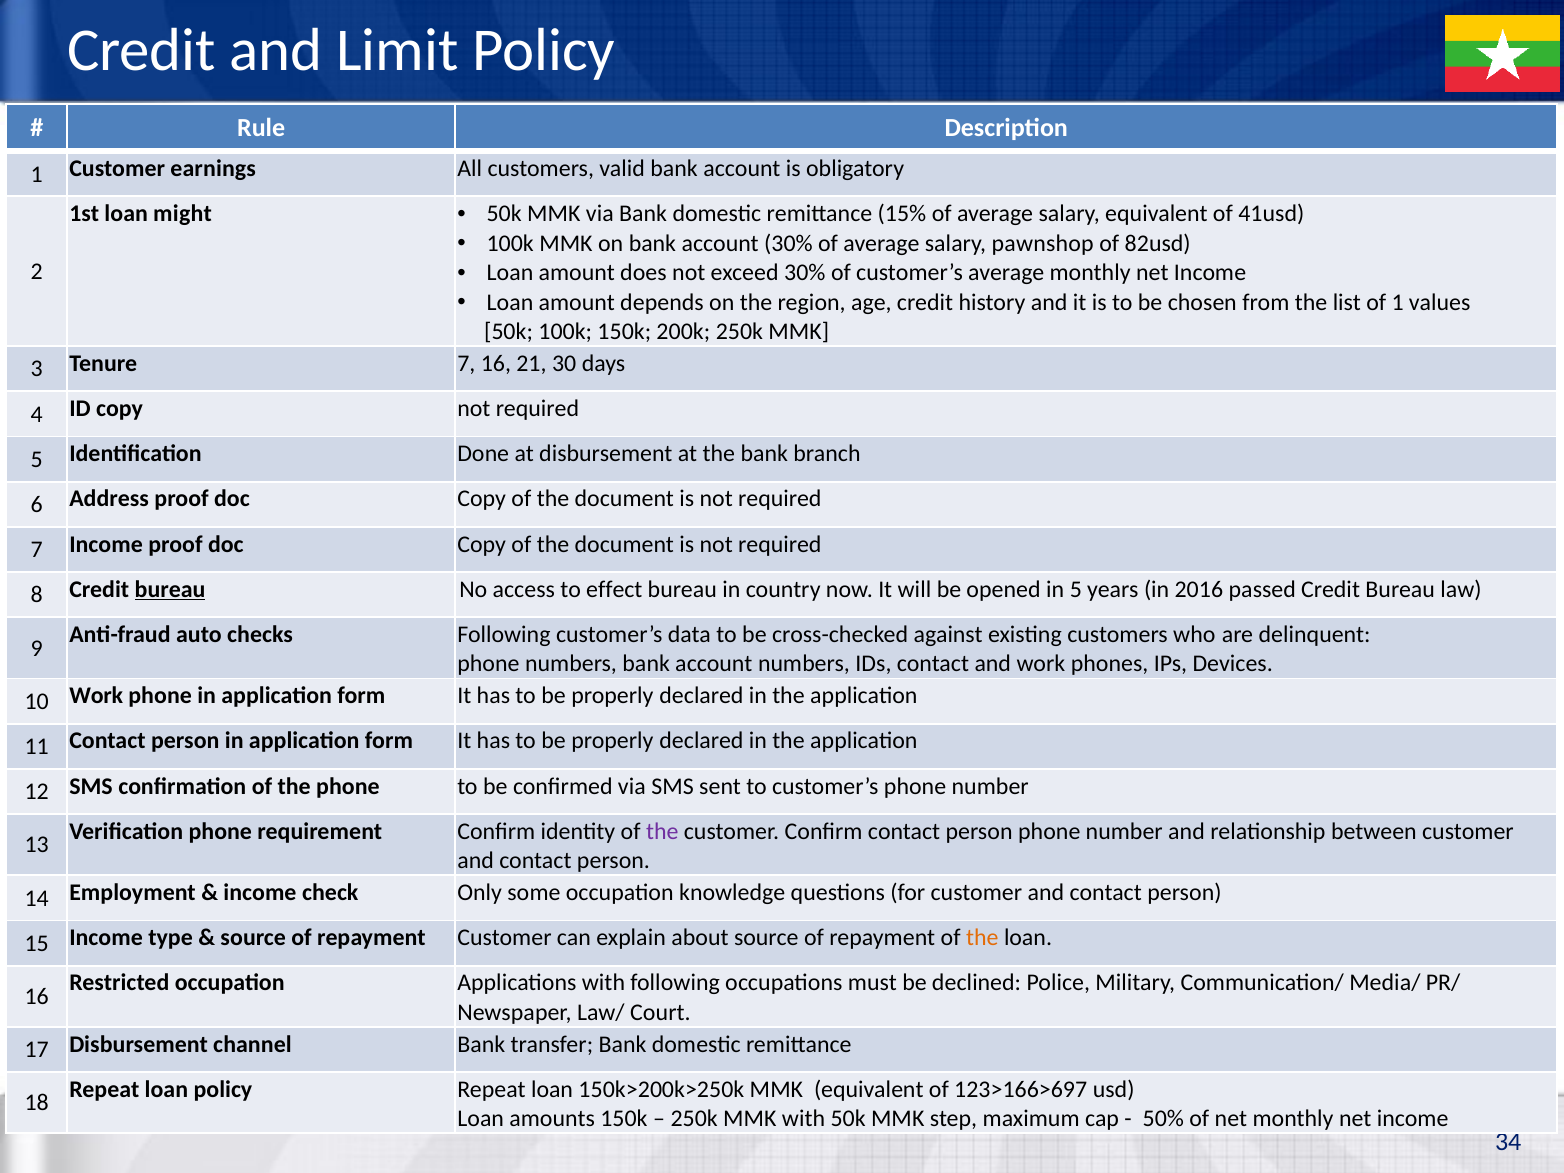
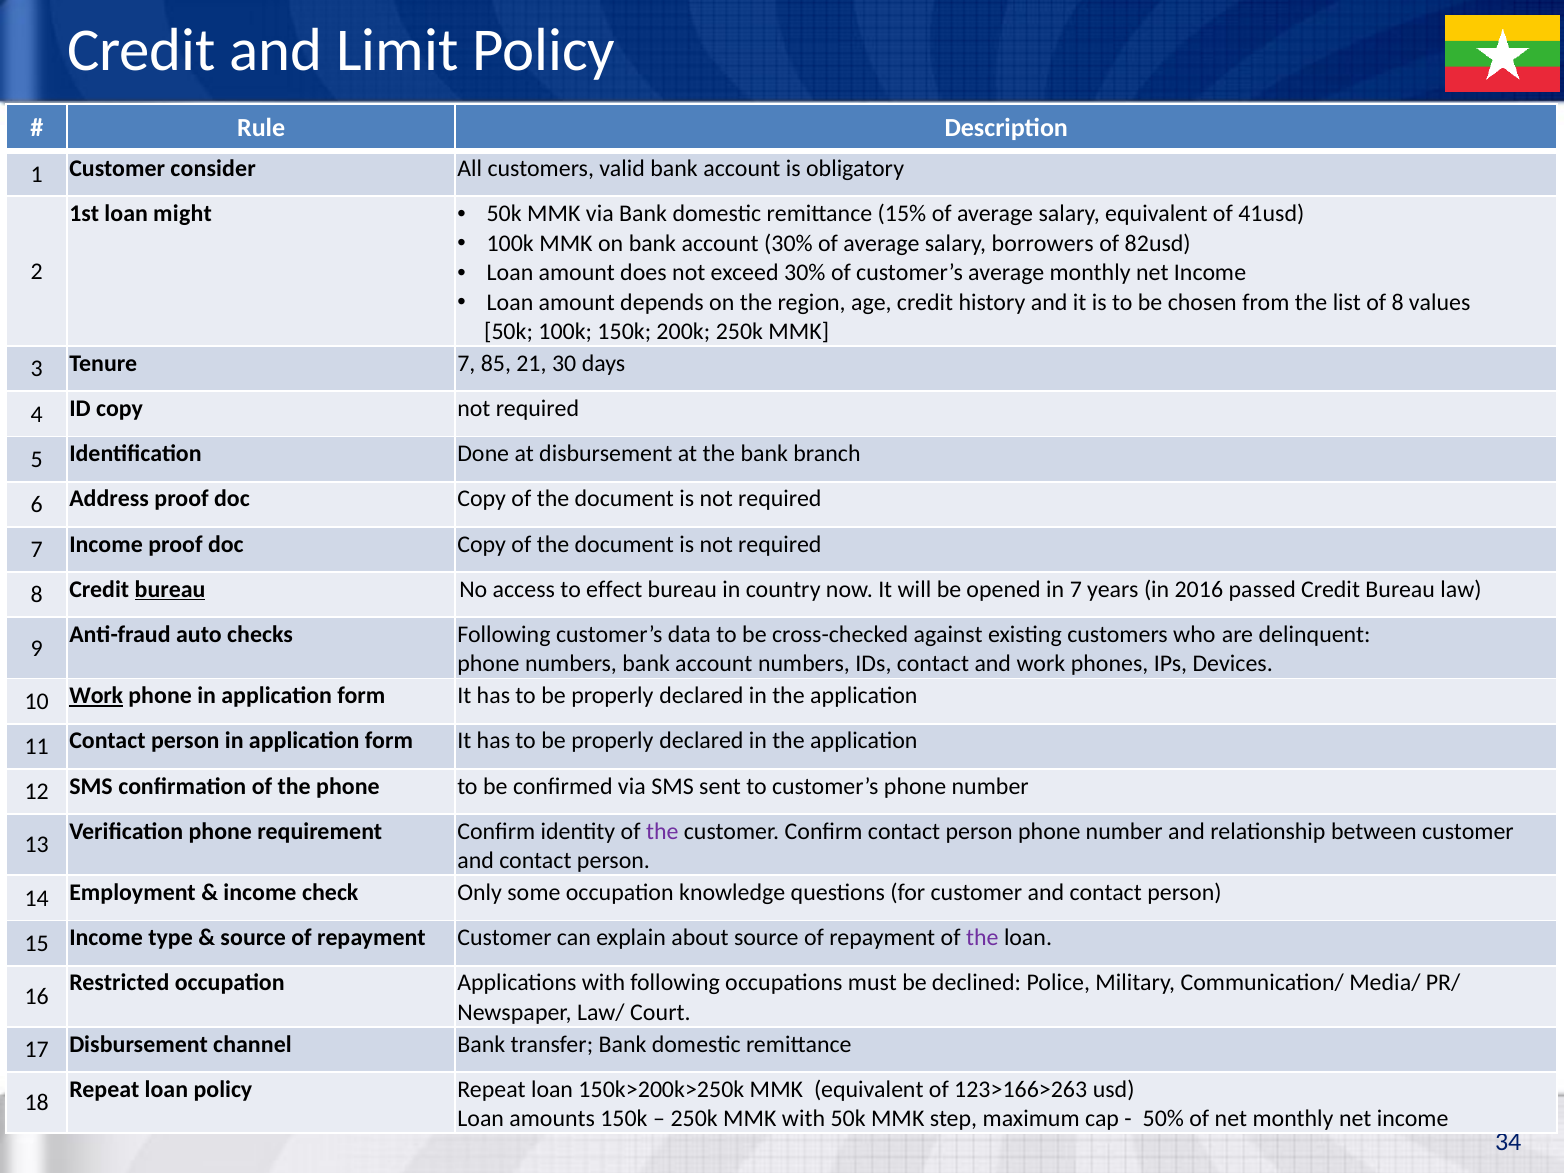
earnings: earnings -> consider (213, 168)
pawnshop: pawnshop -> borrowers (1043, 243)
of 1: 1 -> 8 (1398, 302)
7 16: 16 -> 85 (496, 363)
in 5: 5 -> 7 (1076, 589)
Work underline: none -> present (96, 696)
the colour: orange -> purple (982, 938)
123>166>697: 123>166>697 -> 123>166>263 (1021, 1089)
